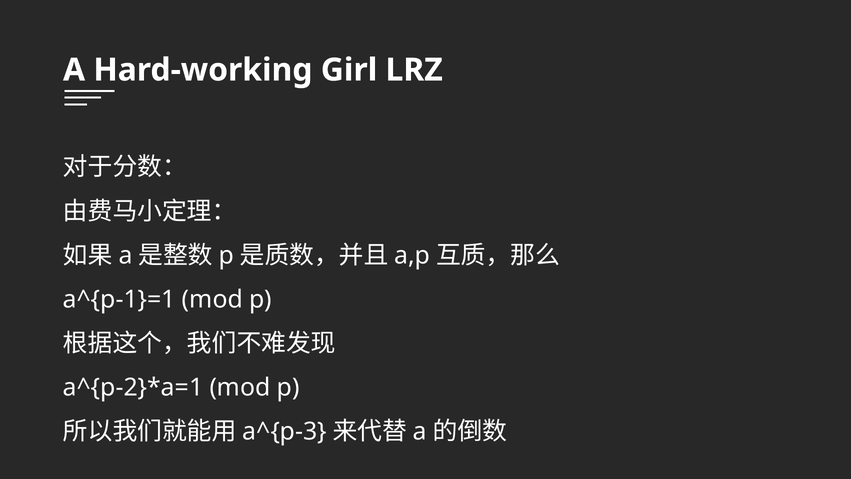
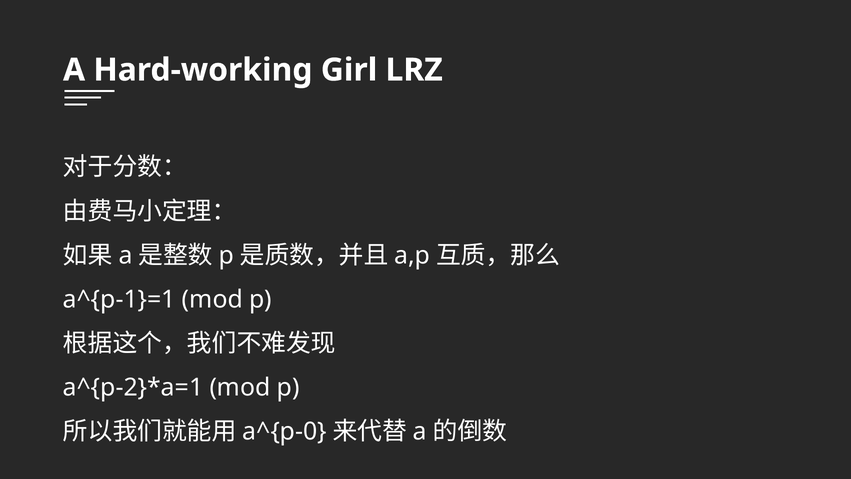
a^{p-3: a^{p-3 -> a^{p-0 (285, 431)
